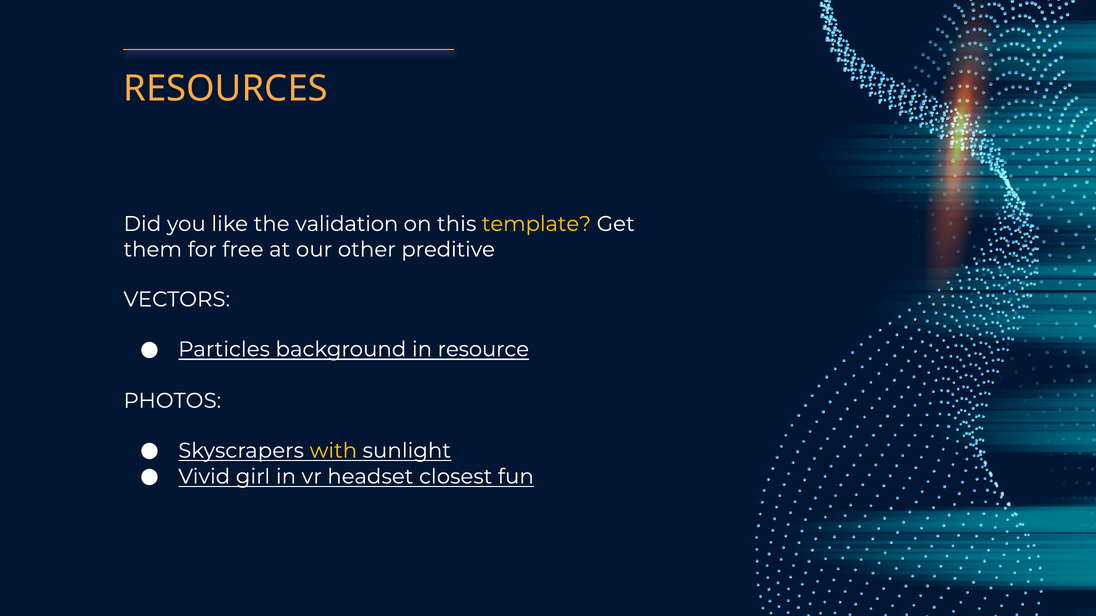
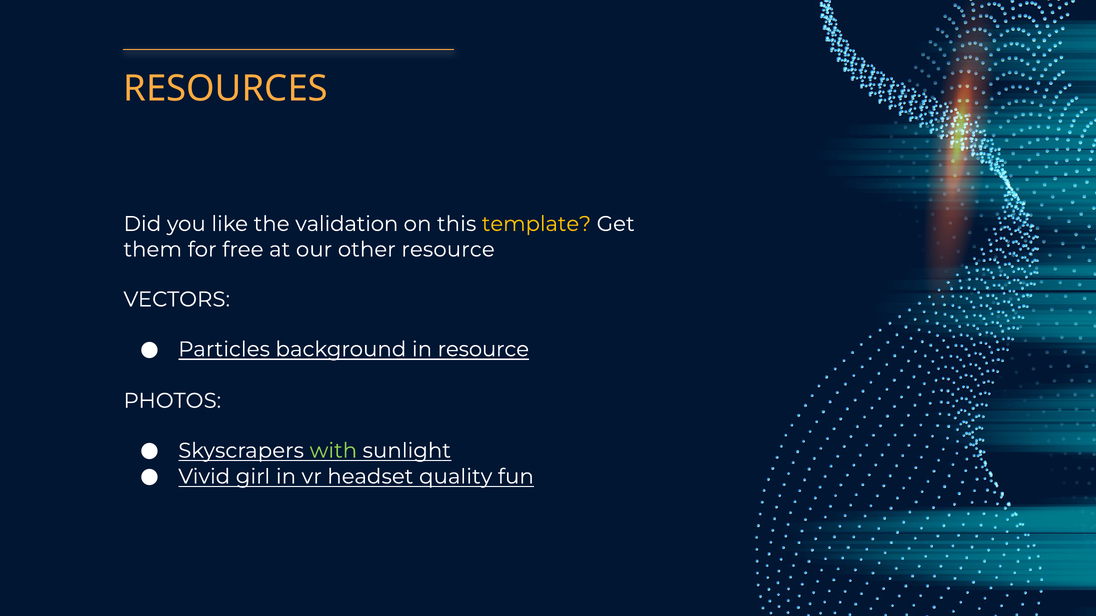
other preditive: preditive -> resource (448, 250)
with colour: yellow -> light green (333, 451)
closest: closest -> quality (456, 477)
